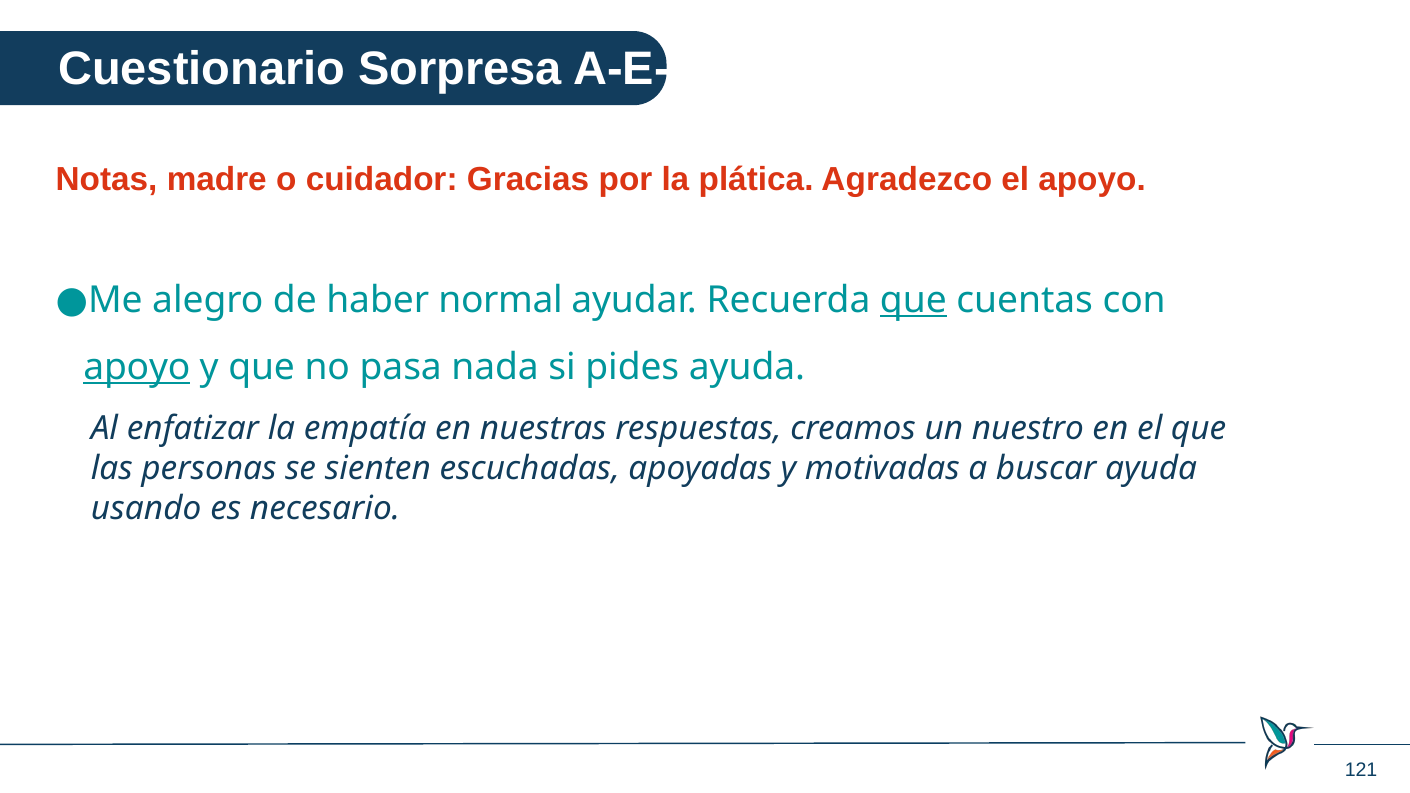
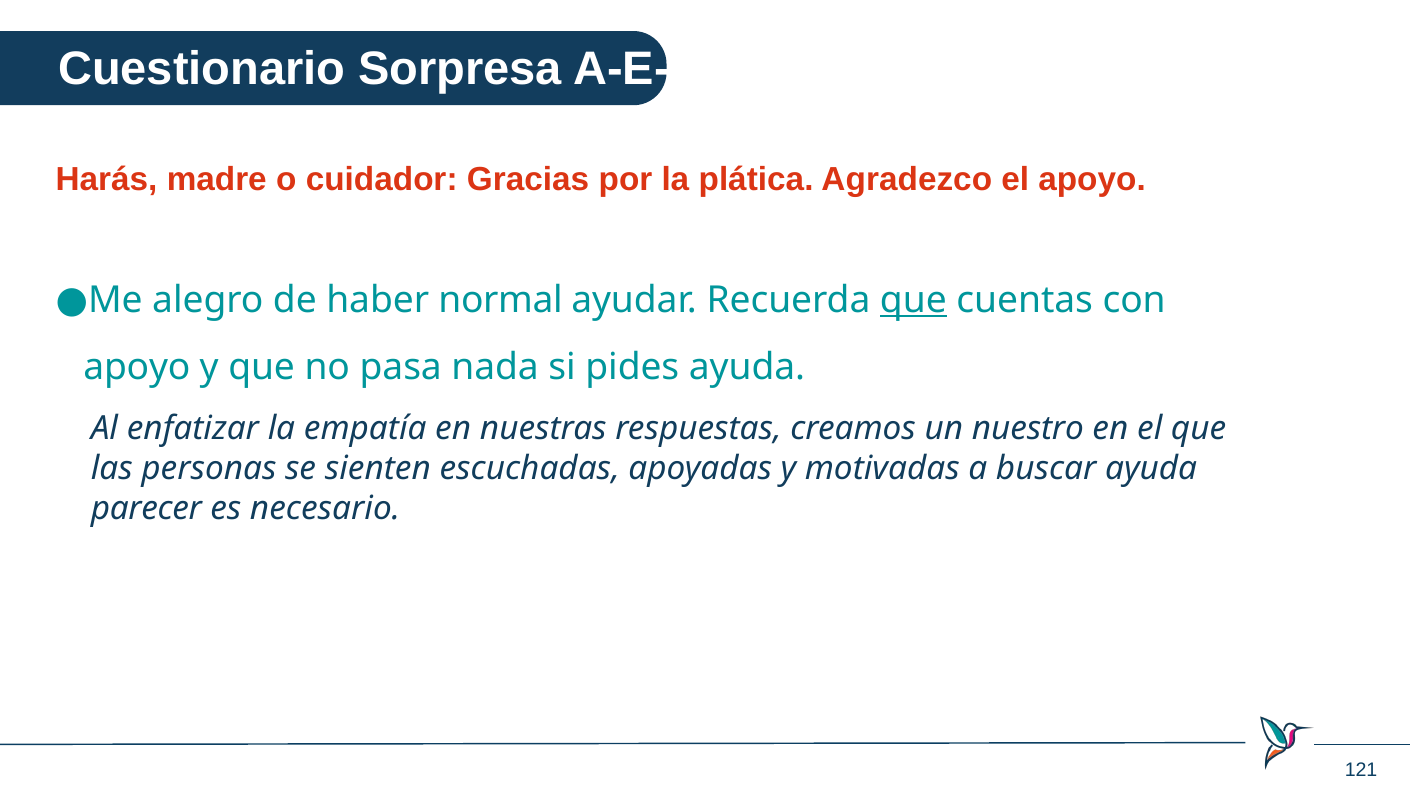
Notas: Notas -> Harás (107, 179)
apoyo underline: present -> none (137, 367)
usando: usando -> parecer (146, 509)
